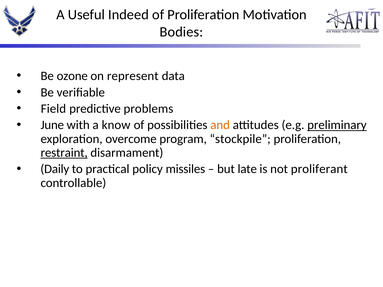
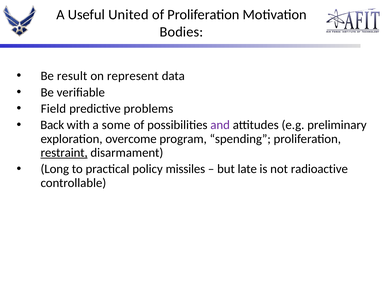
Indeed: Indeed -> United (128, 15)
ozone: ozone -> result (72, 76)
June: June -> Back (52, 125)
know: know -> some (116, 125)
and colour: orange -> purple (220, 125)
preliminary underline: present -> none (337, 125)
stockpile: stockpile -> spending (240, 139)
Daily: Daily -> Long (55, 169)
proliferant: proliferant -> radioactive (319, 169)
